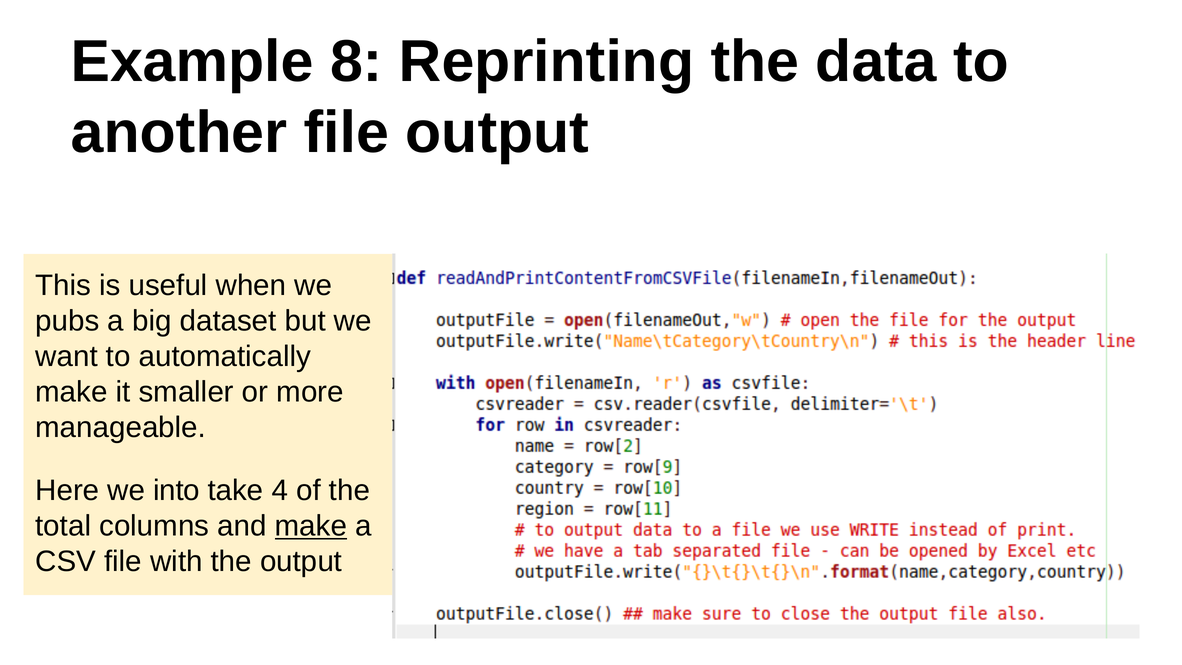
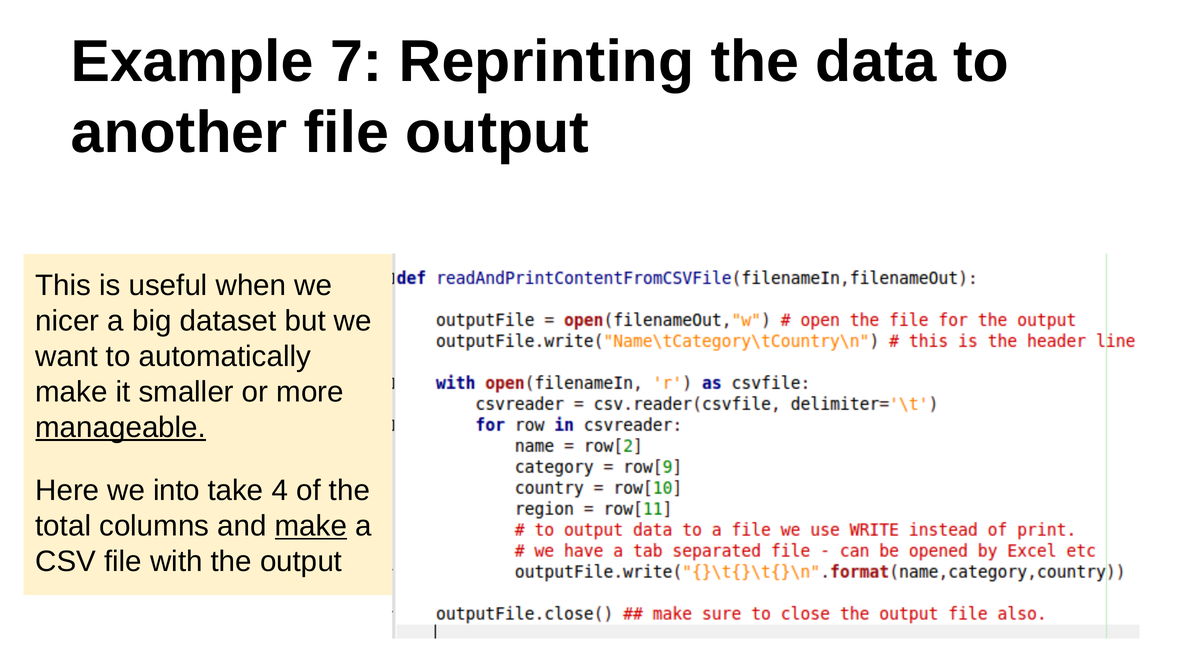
8: 8 -> 7 (356, 62)
pubs: pubs -> nicer (67, 321)
manageable underline: none -> present (121, 427)
